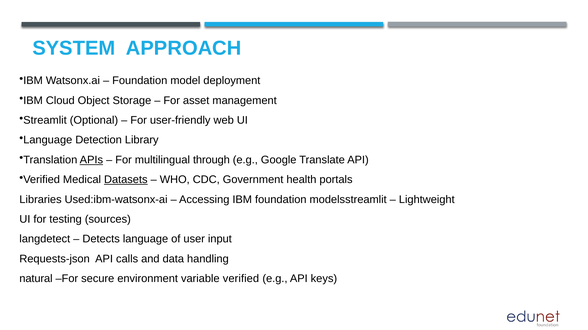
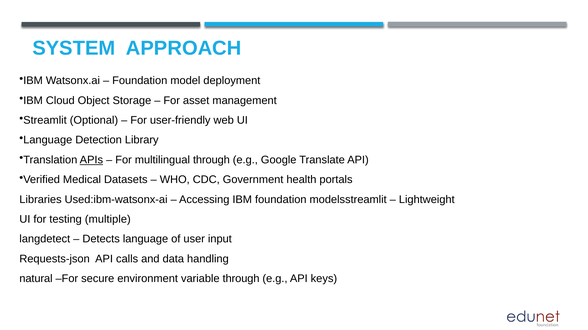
Datasets underline: present -> none (126, 180)
sources: sources -> multiple (108, 220)
variable verified: verified -> through (241, 279)
